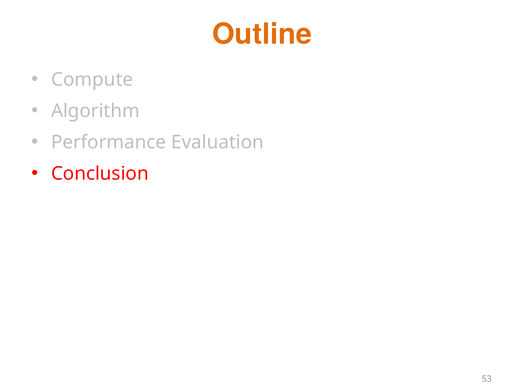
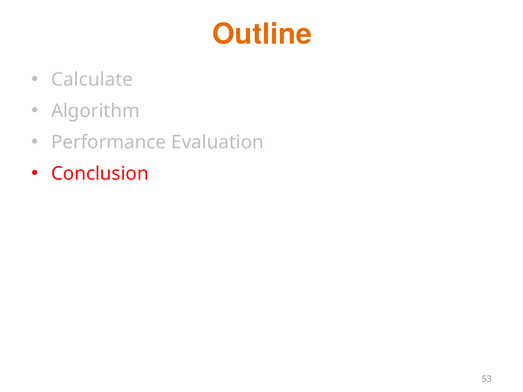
Compute: Compute -> Calculate (92, 80)
